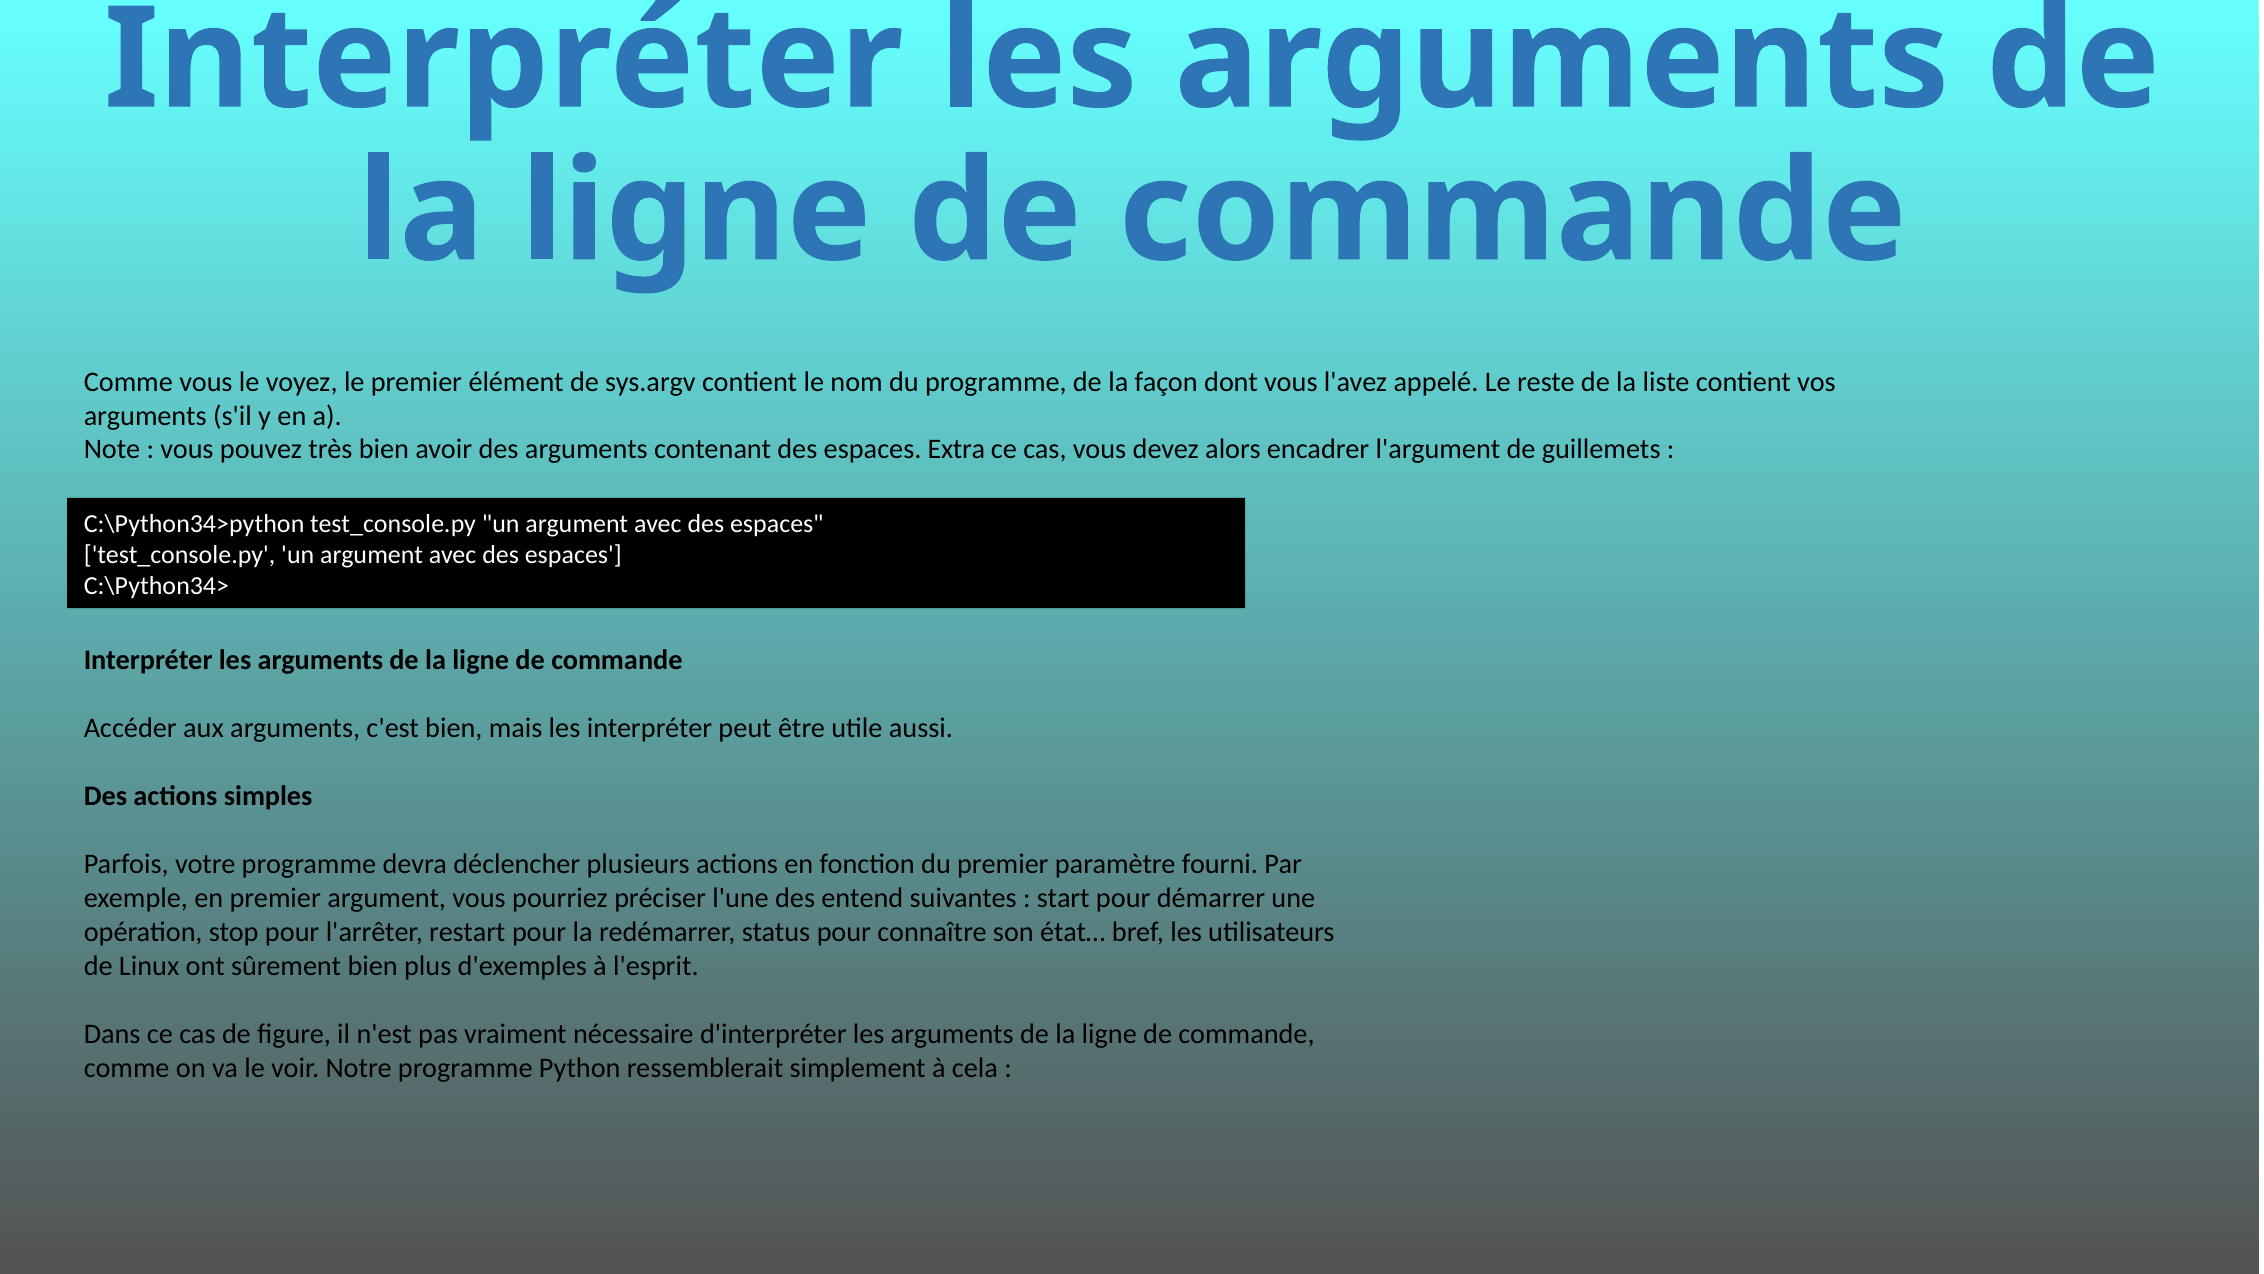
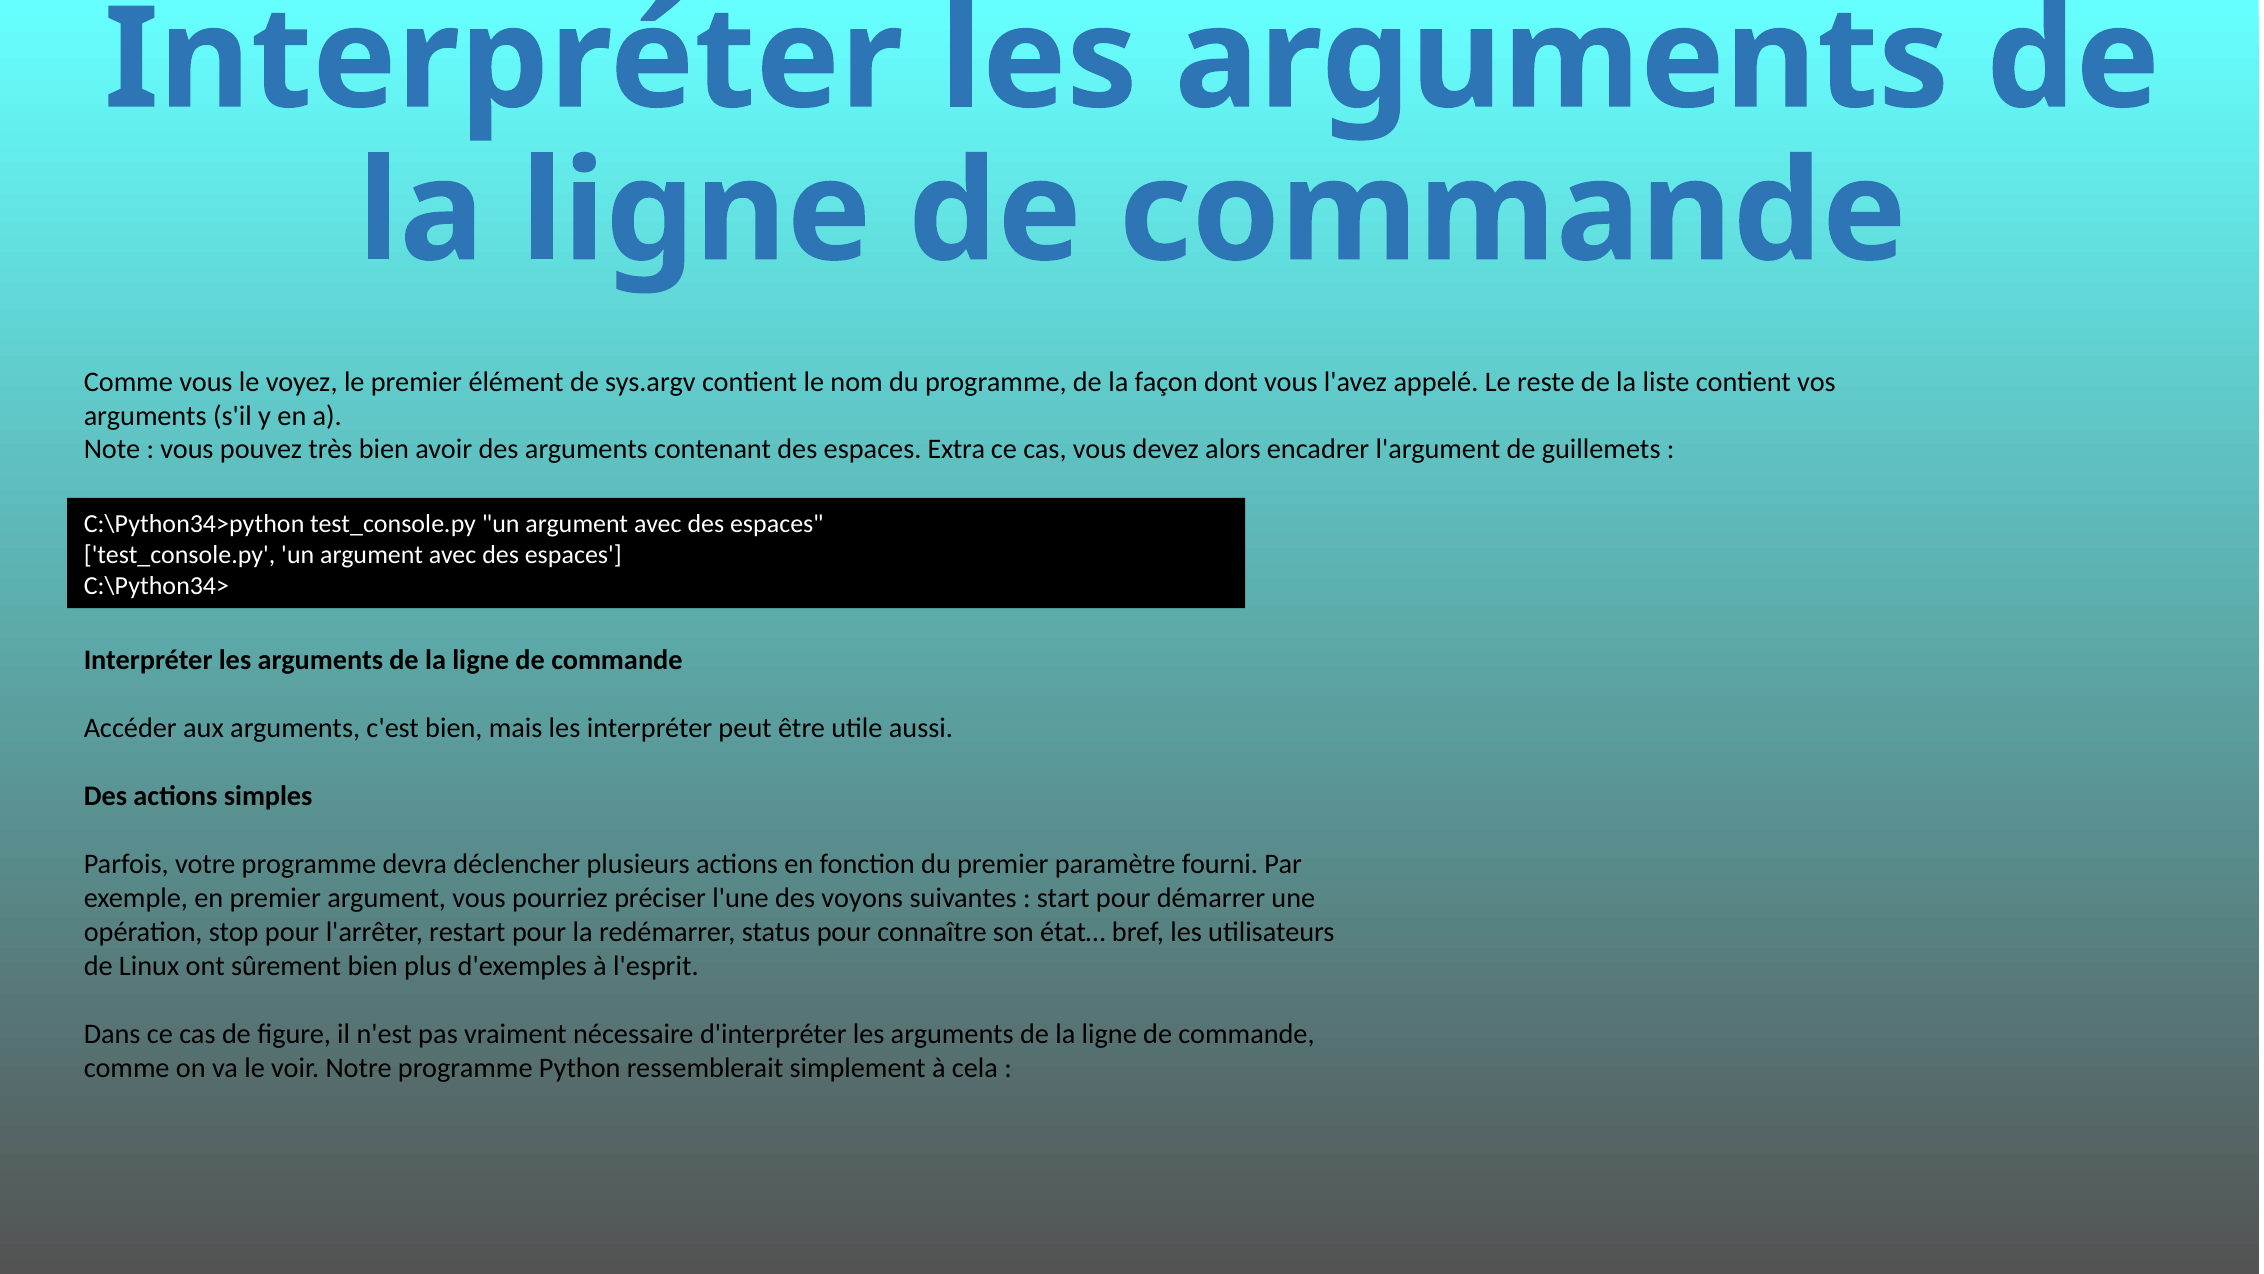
entend: entend -> voyons (862, 897)
